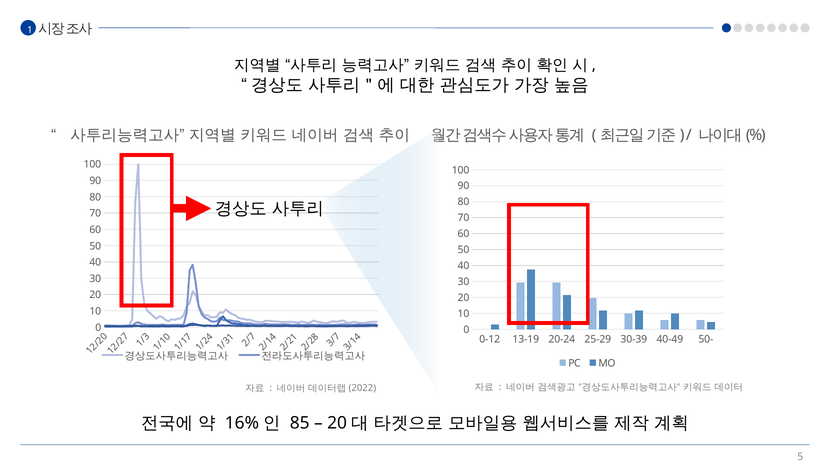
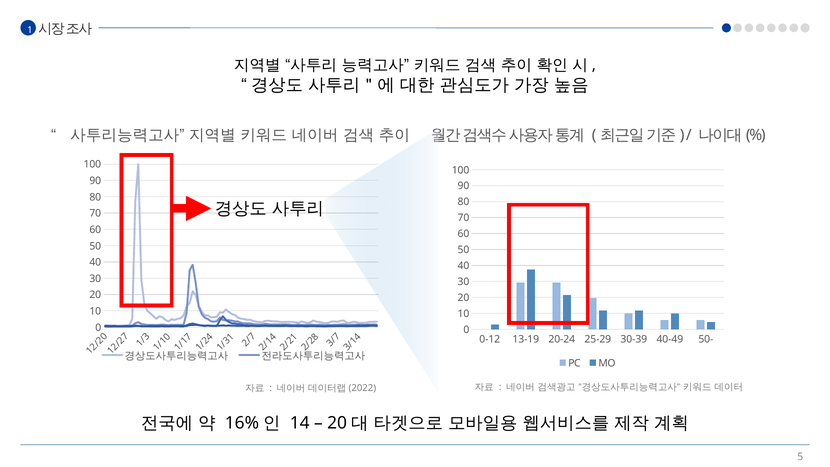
85: 85 -> 14 (300, 423)
